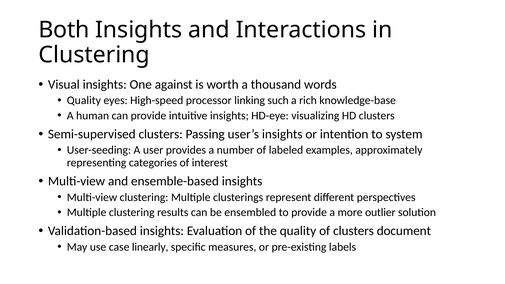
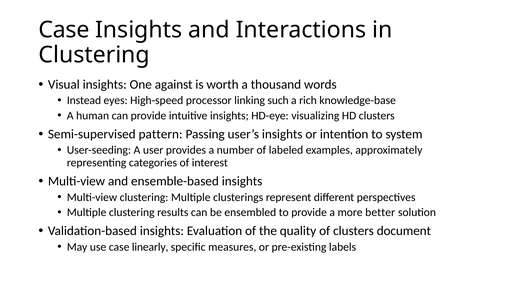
Both: Both -> Case (64, 30)
Quality: Quality -> Instead (84, 101)
Semi-supervised clusters: clusters -> pattern (161, 134)
outlier: outlier -> better (380, 212)
